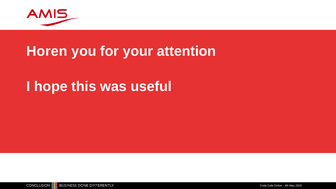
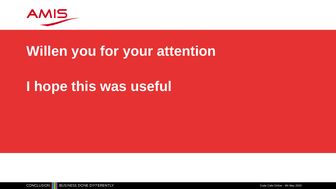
Horen: Horen -> Willen (47, 51)
